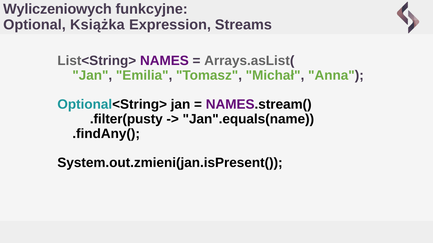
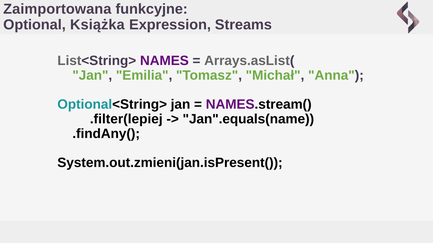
Wyliczeniowych: Wyliczeniowych -> Zaimportowana (57, 9)
.filter(pusty: .filter(pusty -> .filter(lepiej (126, 119)
